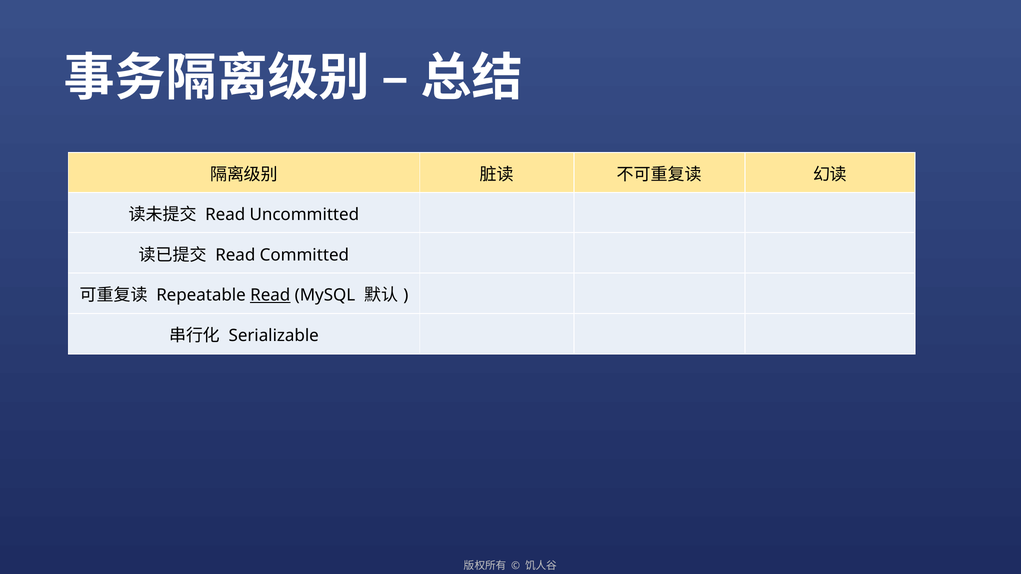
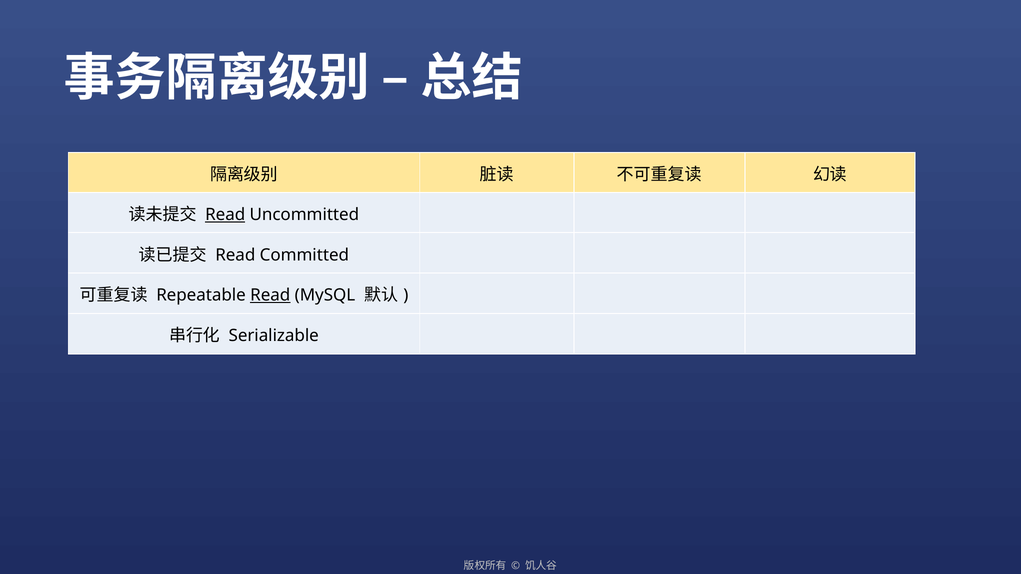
Read underline: none -> present (225, 215)
